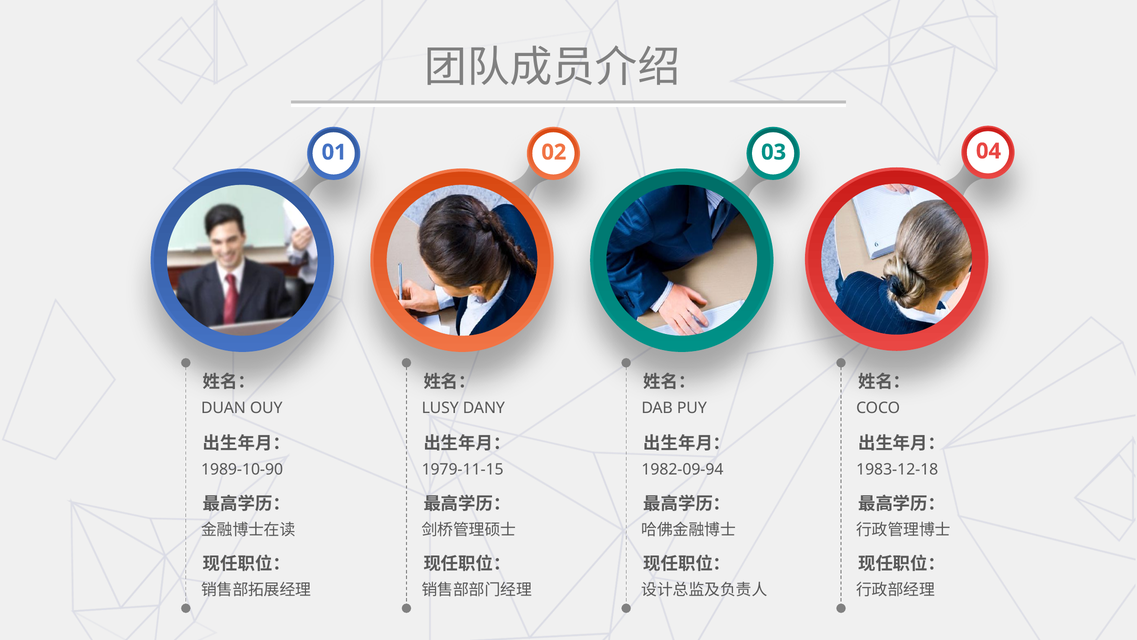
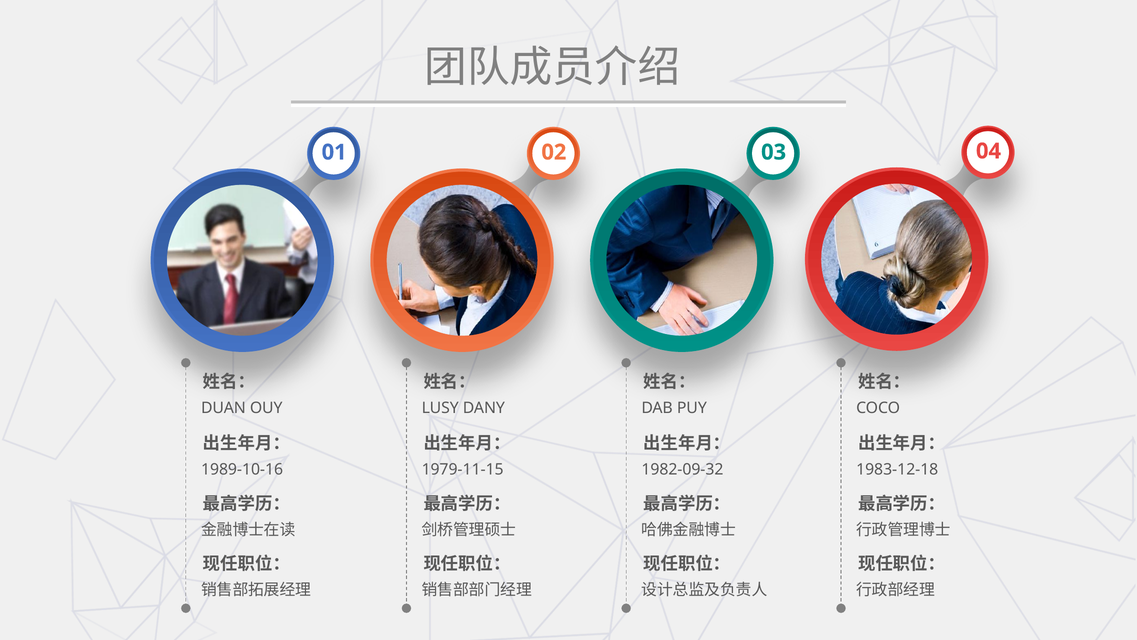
1989-10-90: 1989-10-90 -> 1989-10-16 (242, 469)
1982-09-94: 1982-09-94 -> 1982-09-32 (682, 469)
